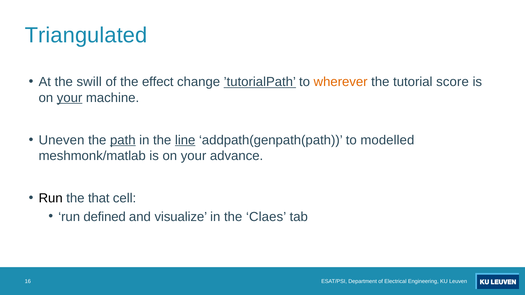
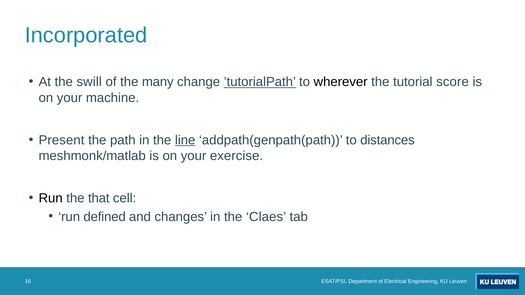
Triangulated: Triangulated -> Incorporated (86, 35)
effect: effect -> many (158, 82)
wherever colour: orange -> black (341, 82)
your underline: present -> none (70, 98)
Uneven: Uneven -> Present (62, 140)
path underline: present -> none (123, 140)
modelled: modelled -> distances (387, 140)
advance: advance -> exercise (237, 156)
visualize: visualize -> changes (181, 217)
